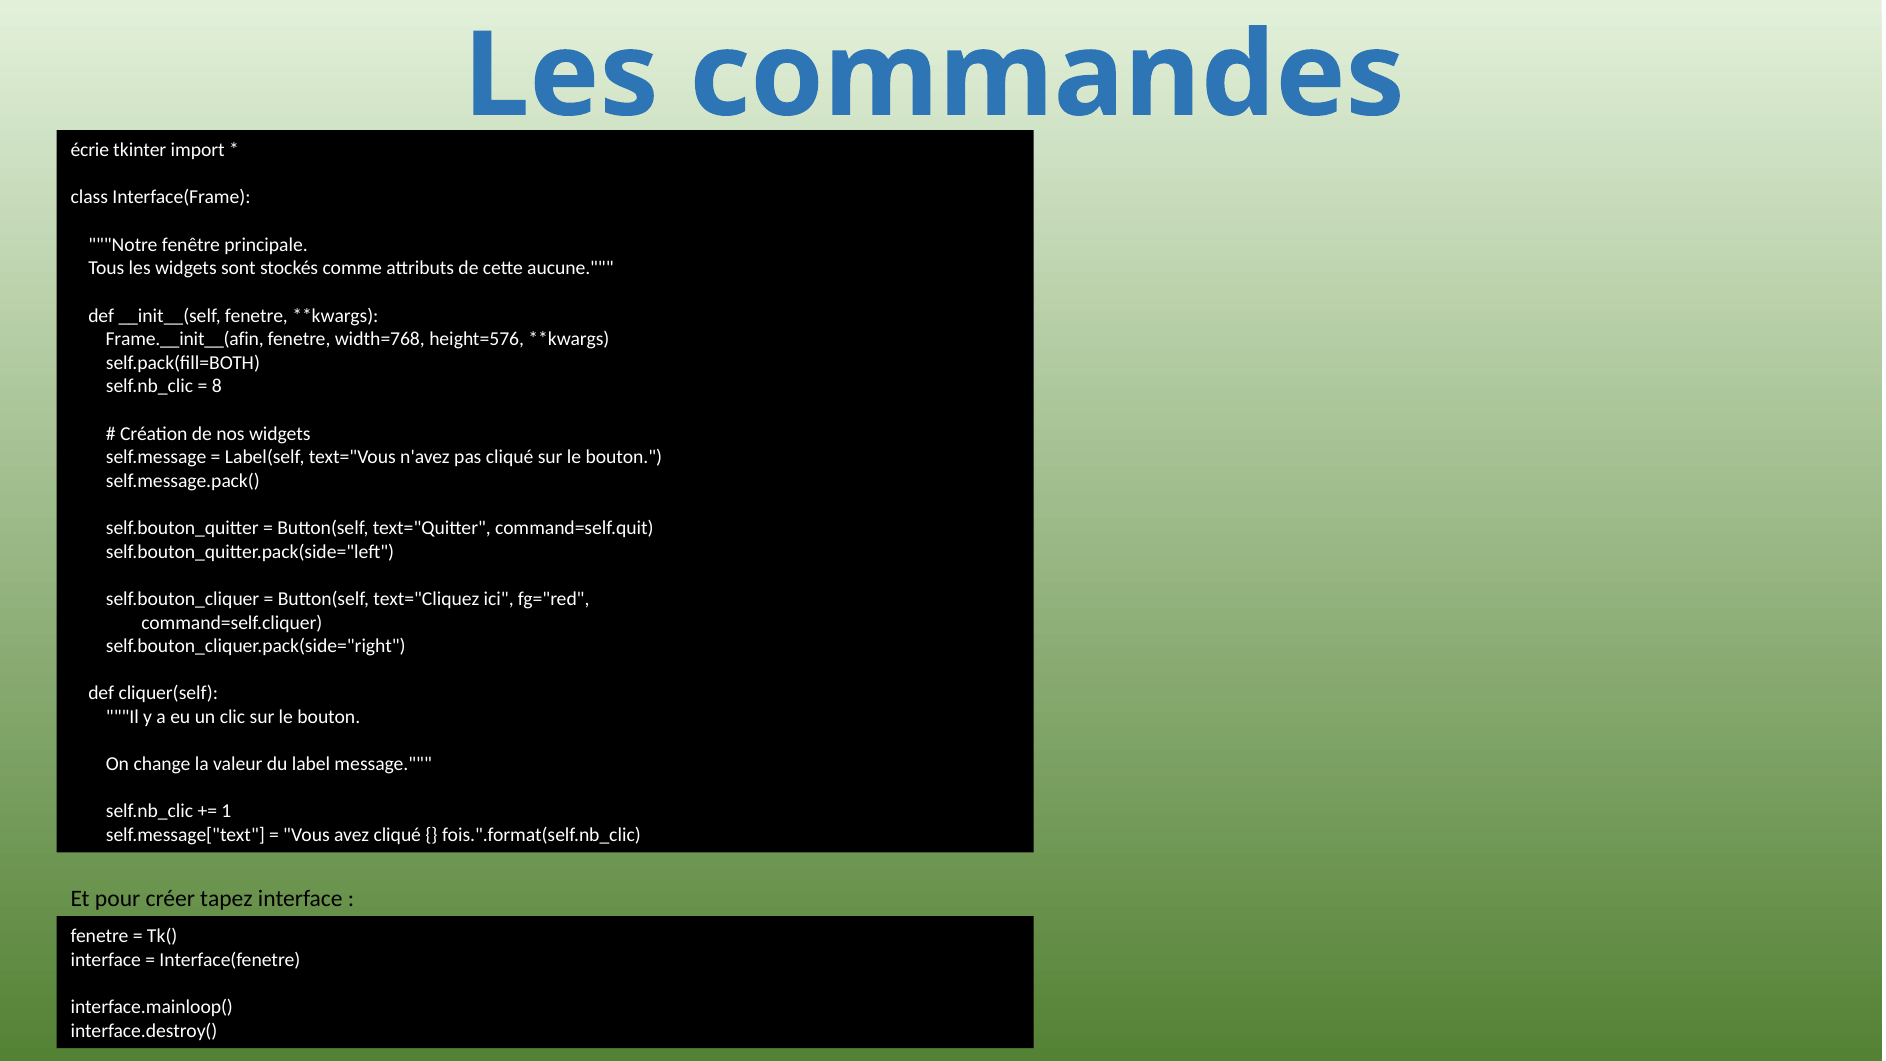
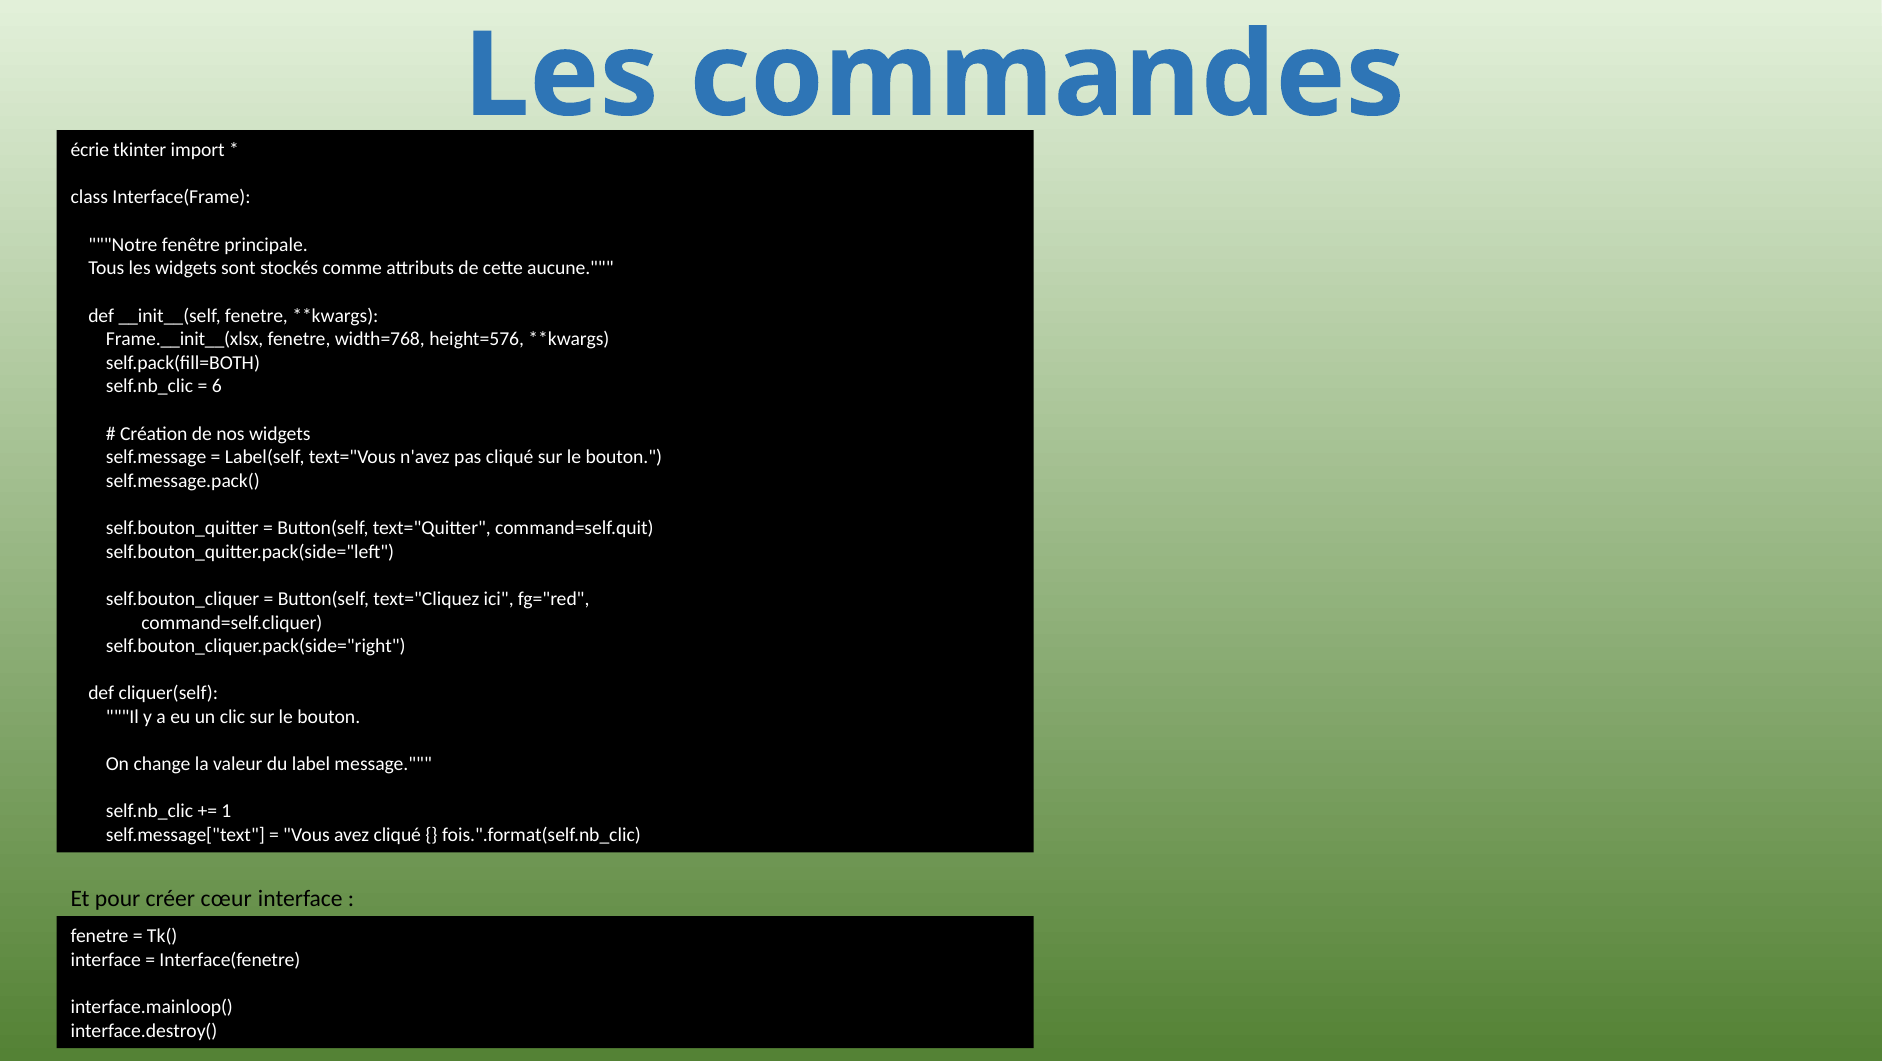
Frame.__init__(afin: Frame.__init__(afin -> Frame.__init__(xlsx (185, 339)
8: 8 -> 6 (217, 386)
tapez: tapez -> cœur (226, 898)
